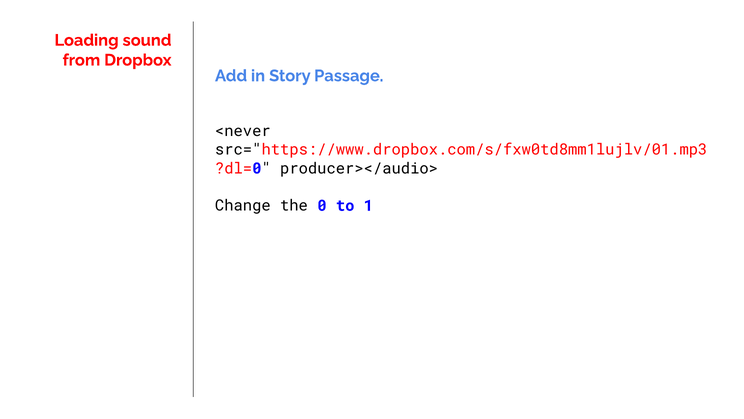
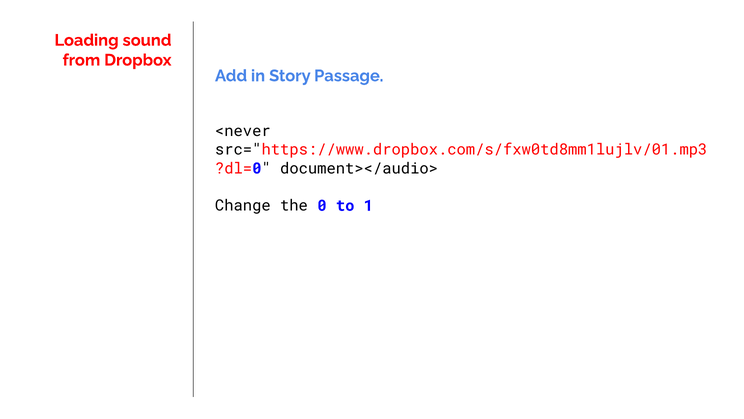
producer></audio>: producer></audio> -> document></audio> (359, 168)
